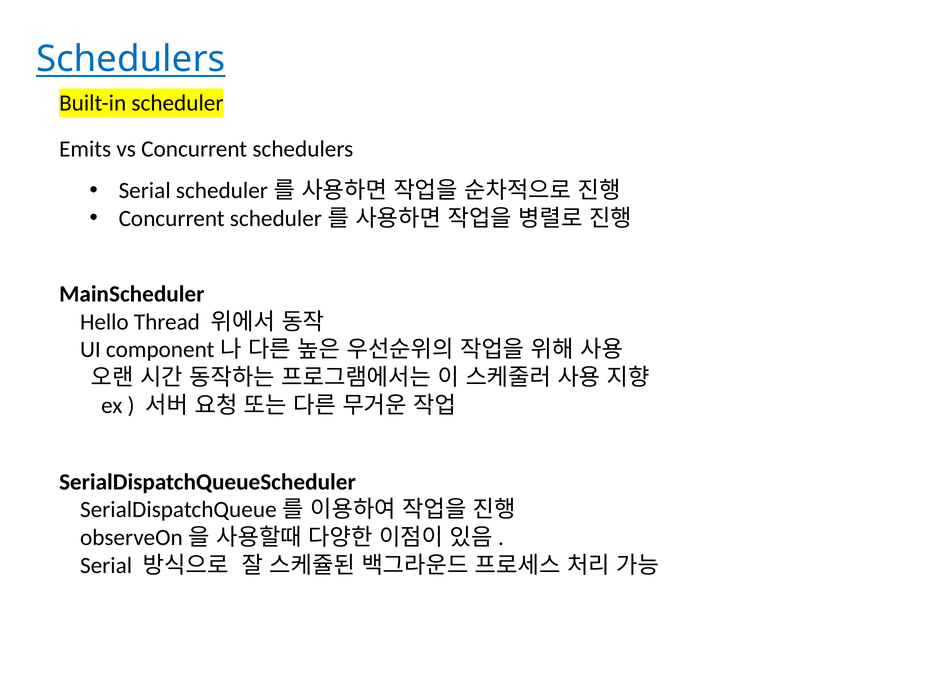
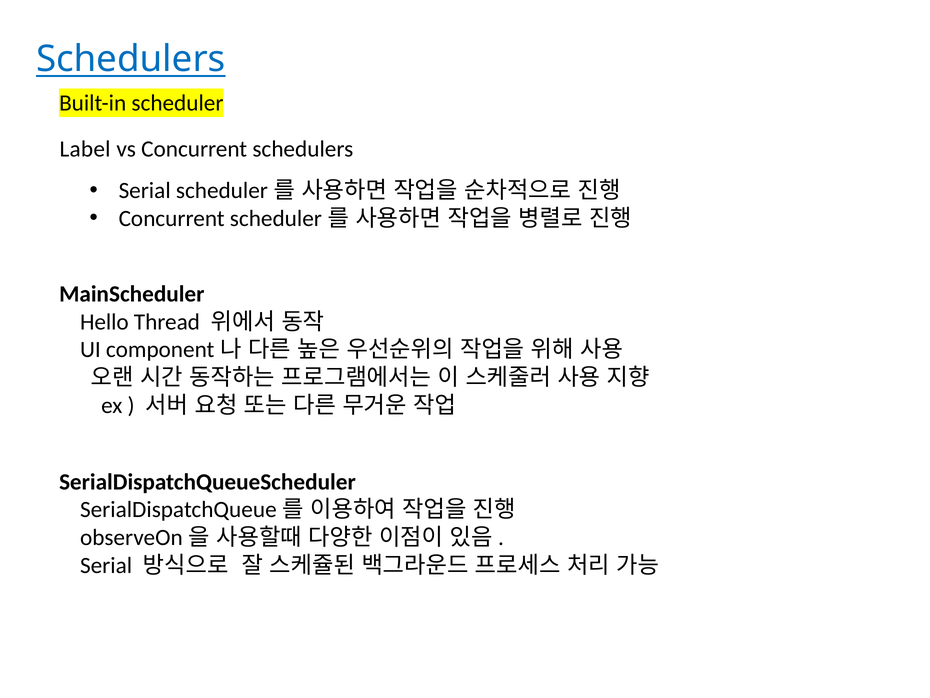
Emits: Emits -> Label (85, 149)
